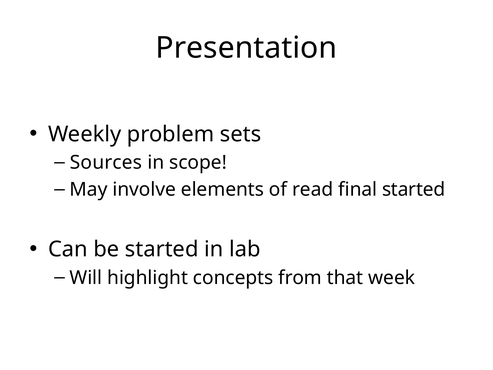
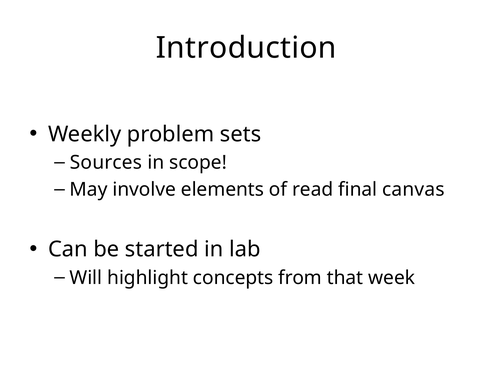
Presentation: Presentation -> Introduction (246, 48)
final started: started -> canvas (413, 189)
